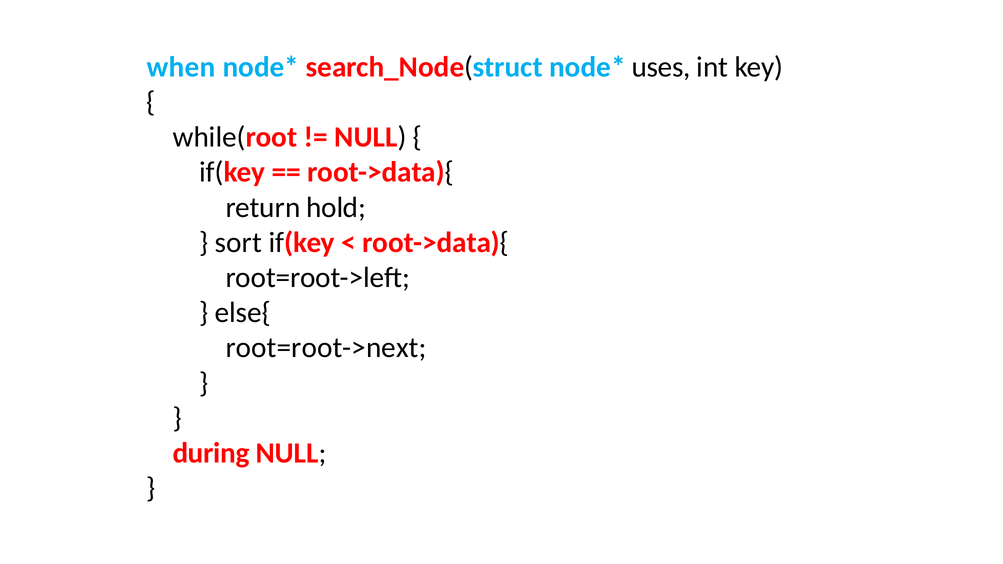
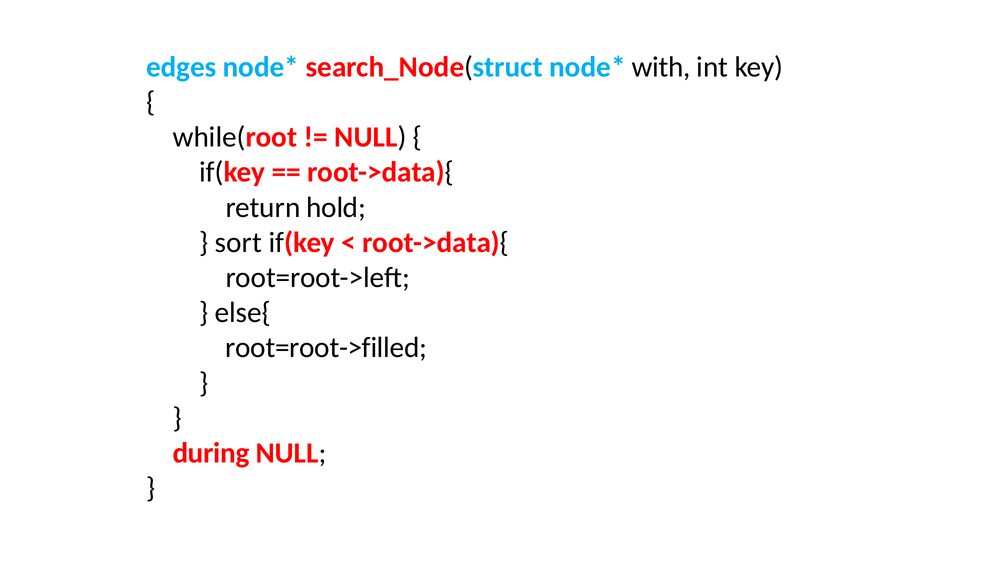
when: when -> edges (181, 67)
uses: uses -> with (661, 67)
root=root->next: root=root->next -> root=root->filled (326, 348)
